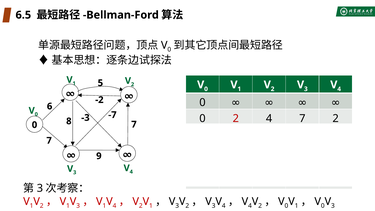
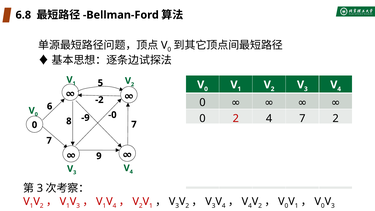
6.5: 6.5 -> 6.8 (23, 15)
-7: -7 -> -0 (112, 115)
-3: -3 -> -9 (85, 118)
